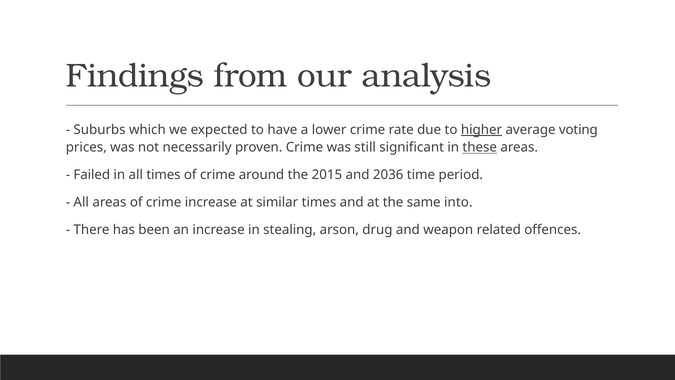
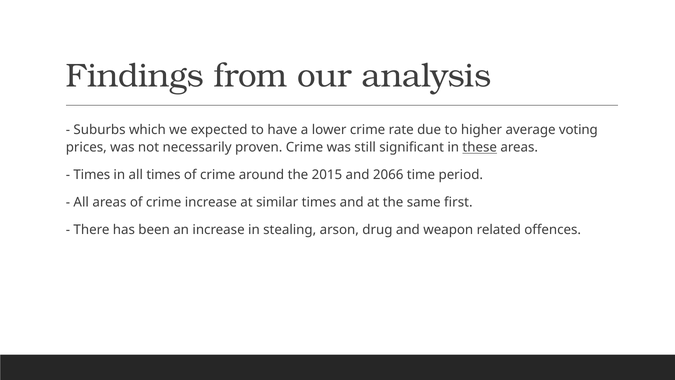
higher underline: present -> none (481, 130)
Failed: Failed -> Times (92, 175)
2036: 2036 -> 2066 (388, 175)
into: into -> first (458, 202)
